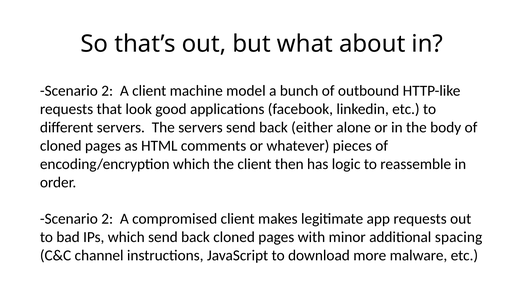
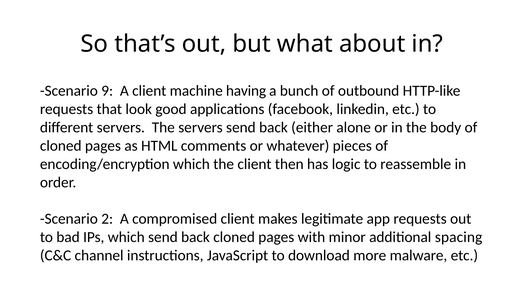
2: 2 -> 9 (107, 91)
model: model -> having (246, 91)
